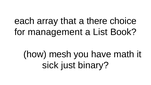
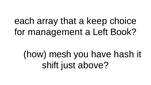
there: there -> keep (97, 21)
List: List -> Left (100, 32)
math: math -> hash (124, 54)
sick: sick -> shift (50, 65)
binary: binary -> above (93, 65)
